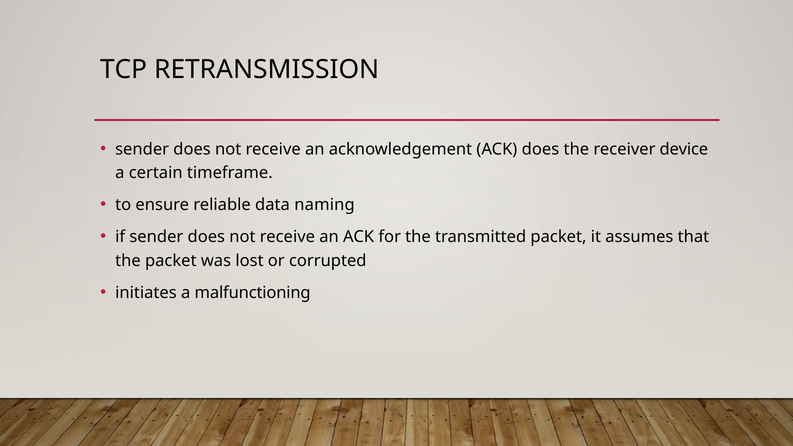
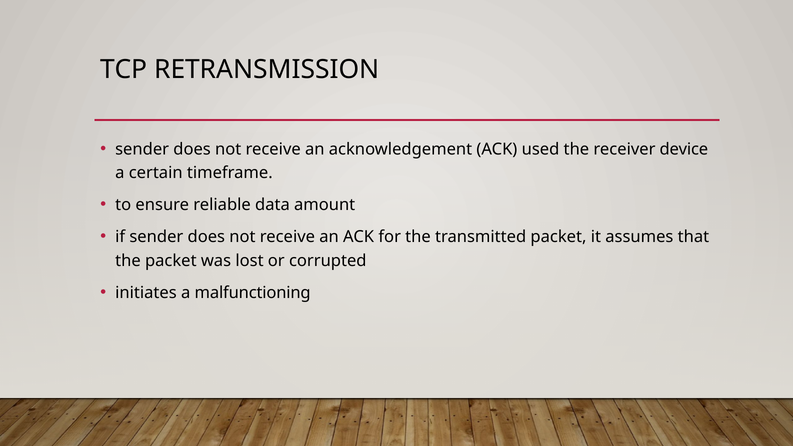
ACK does: does -> used (540, 149)
naming: naming -> amount (325, 205)
